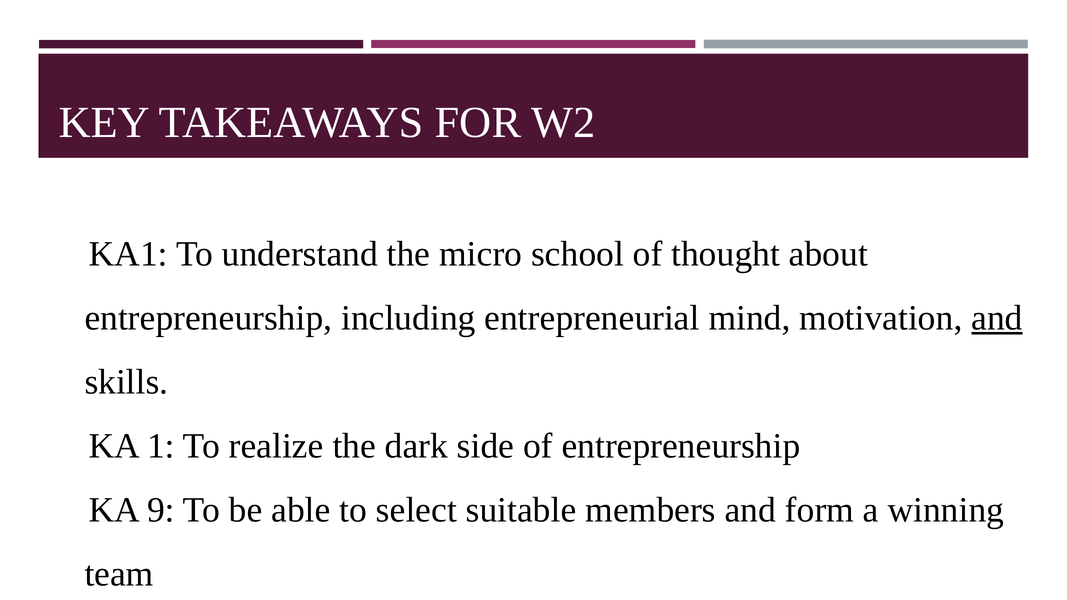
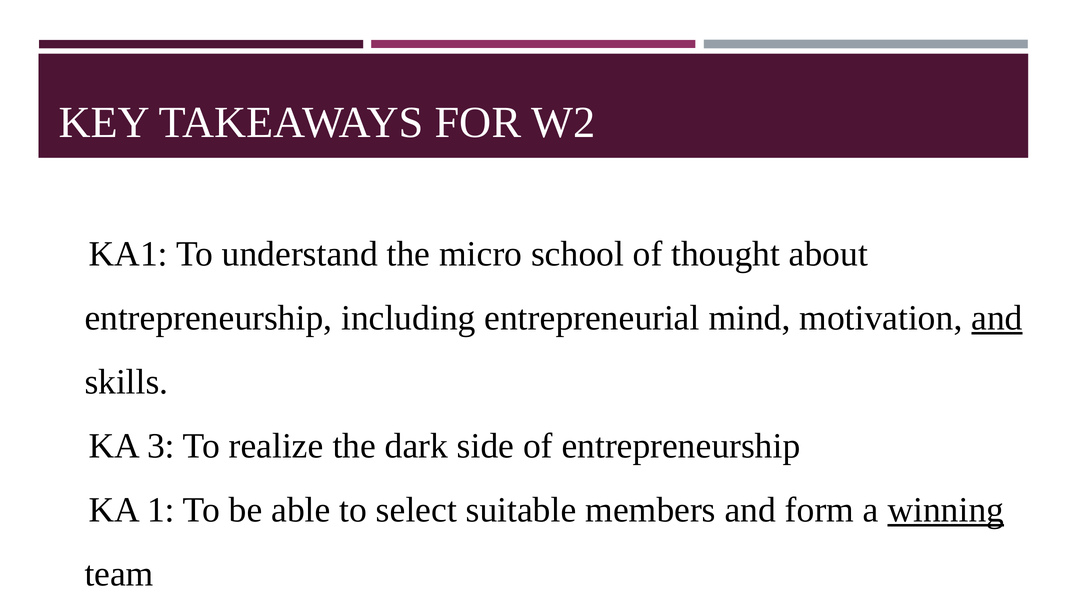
1: 1 -> 3 (161, 446)
9: 9 -> 1 (161, 510)
winning underline: none -> present (946, 510)
